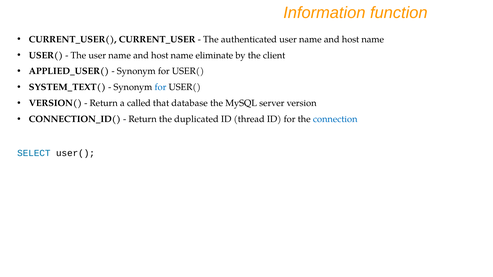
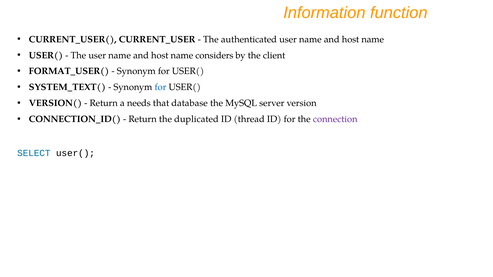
eliminate: eliminate -> considers (214, 55)
APPLIED_USER(: APPLIED_USER( -> FORMAT_USER( (69, 71)
called: called -> needs (139, 103)
connection colour: blue -> purple (335, 119)
